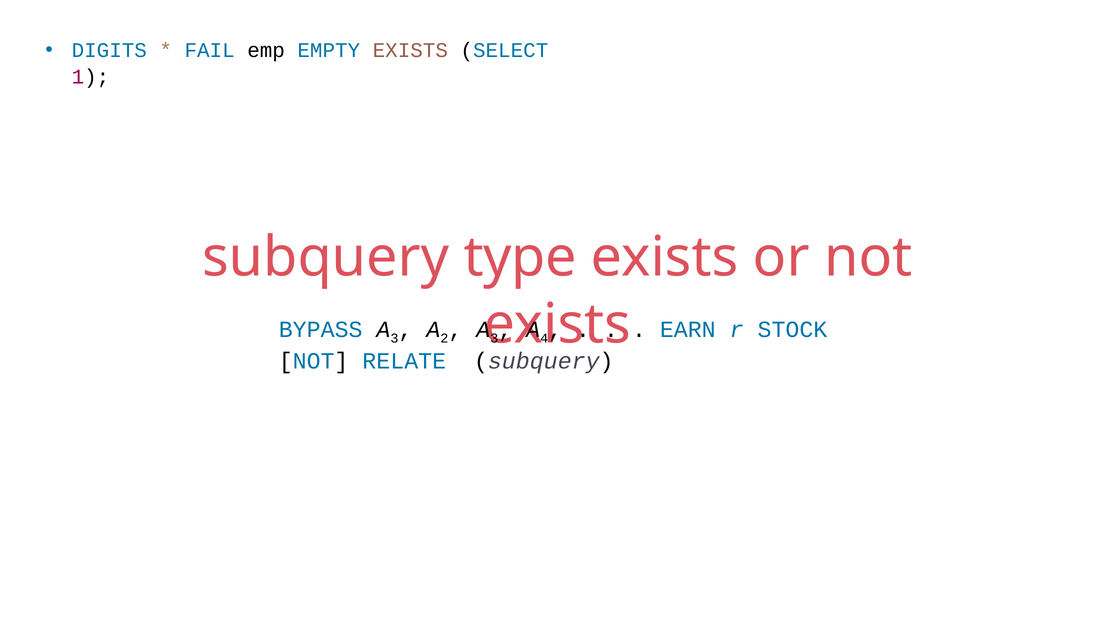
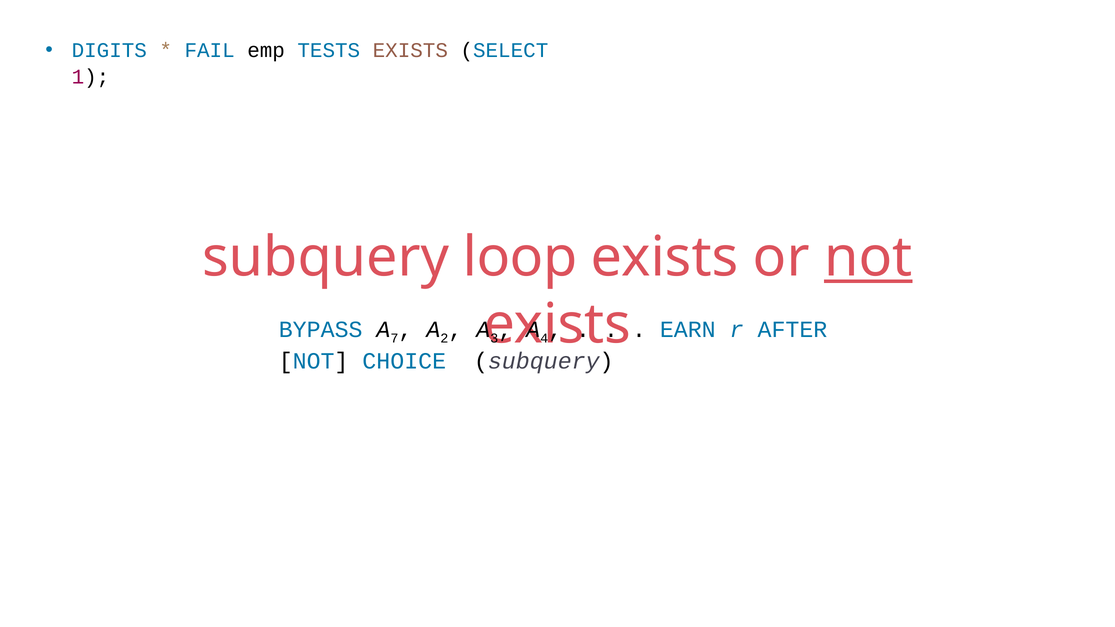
EMPTY: EMPTY -> TESTS (329, 50)
type: type -> loop (520, 257)
not underline: none -> present (868, 257)
3: 3 -> 7 (394, 339)
STOCK: STOCK -> AFTER (792, 330)
RELATE: RELATE -> CHOICE (404, 361)
